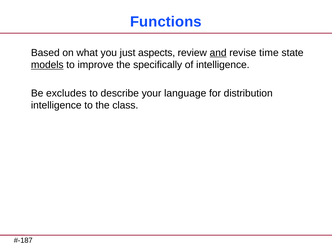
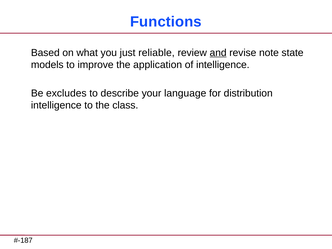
aspects: aspects -> reliable (157, 53)
time: time -> note (269, 53)
models underline: present -> none (47, 65)
specifically: specifically -> application (158, 65)
